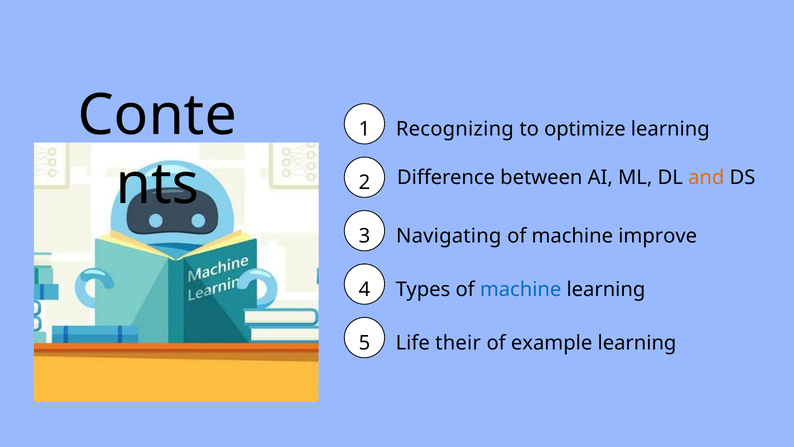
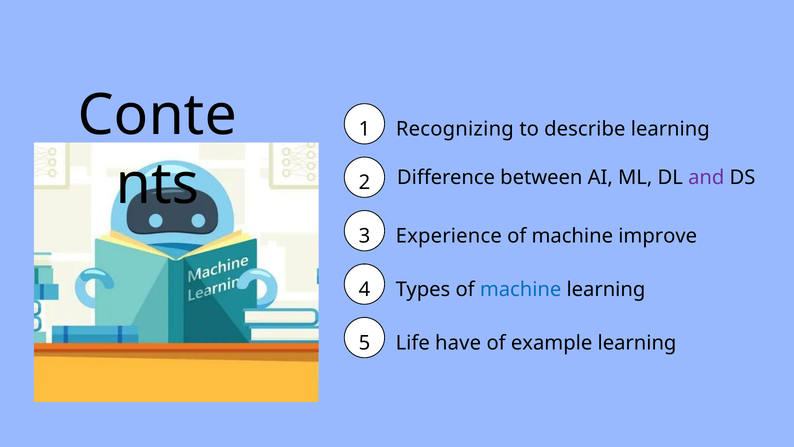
optimize: optimize -> describe (585, 129)
and colour: orange -> purple (706, 177)
Navigating: Navigating -> Experience (449, 236)
their: their -> have (458, 343)
